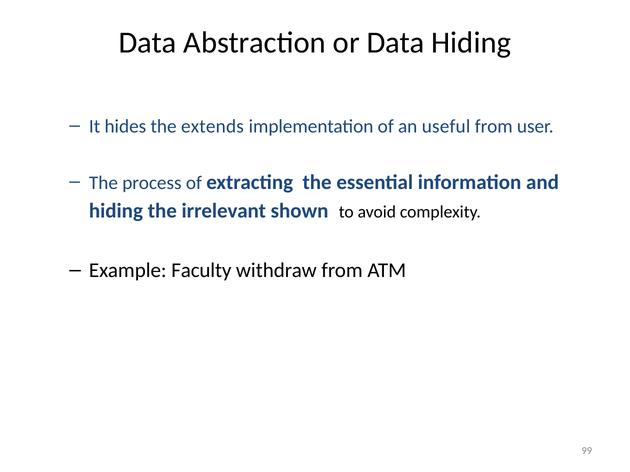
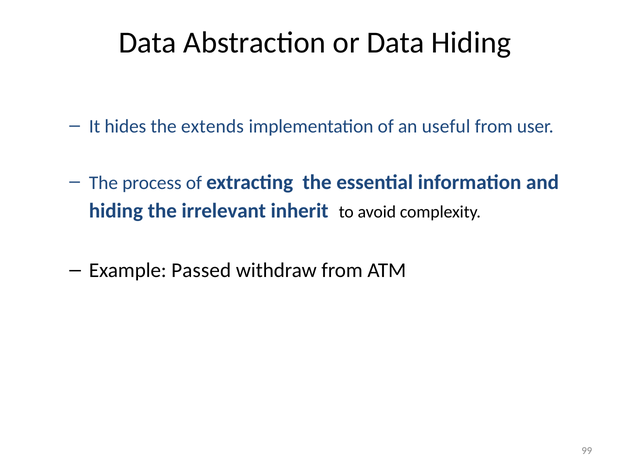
shown: shown -> inherit (300, 211)
Faculty: Faculty -> Passed (201, 271)
